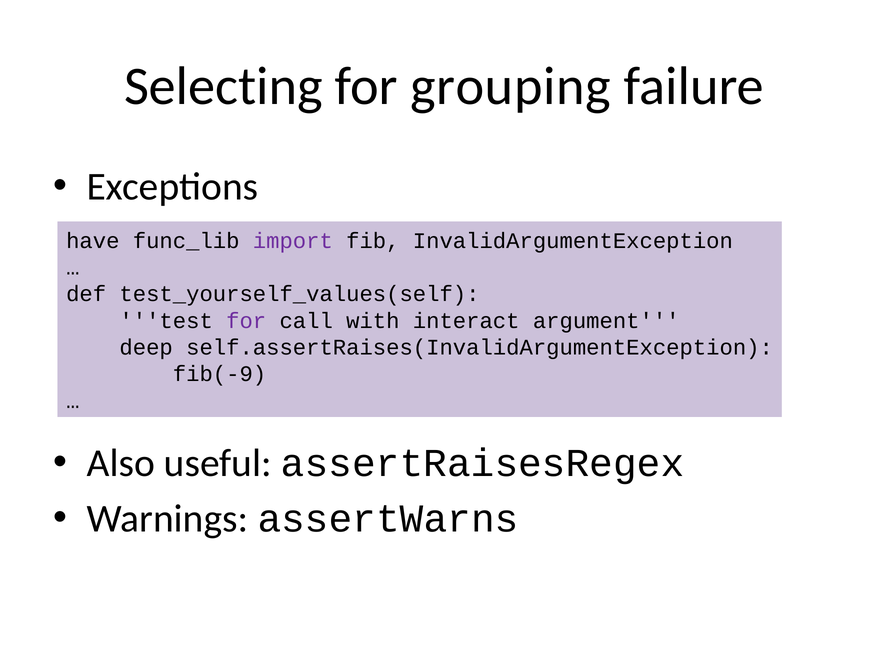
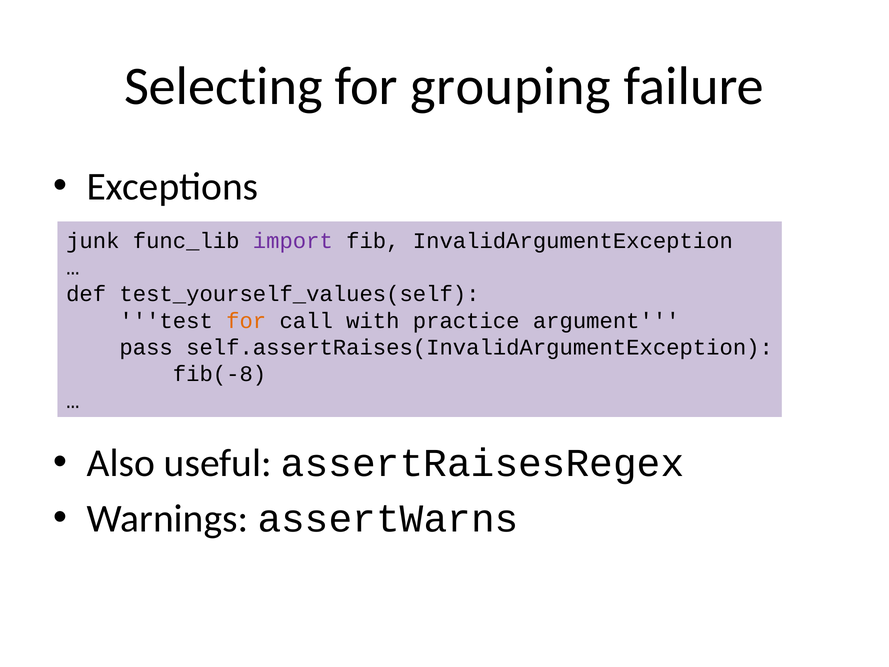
have: have -> junk (93, 241)
for colour: purple -> orange (246, 321)
interact: interact -> practice (466, 321)
deep: deep -> pass (146, 347)
fib(-9: fib(-9 -> fib(-8 (220, 374)
